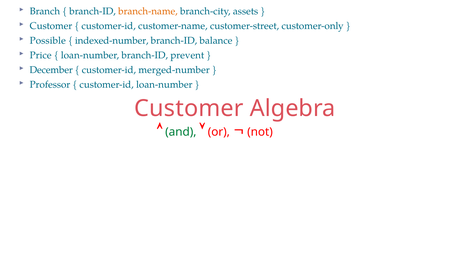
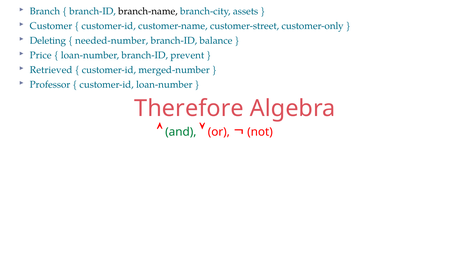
branch-name colour: orange -> black (148, 11)
Possible: Possible -> Deleting (48, 41)
indexed-number: indexed-number -> needed-number (112, 41)
December: December -> Retrieved (51, 70)
Customer: Customer -> Therefore (189, 109)
